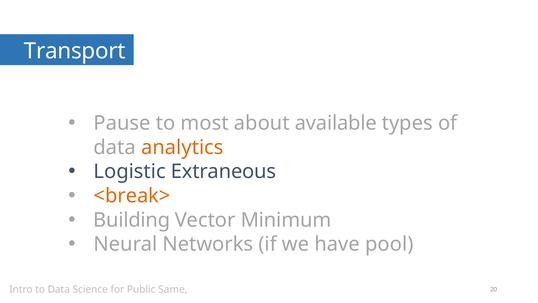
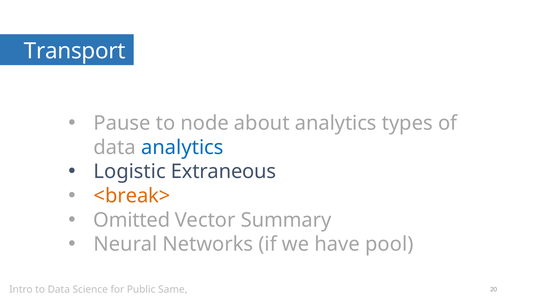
most: most -> node (205, 123)
about available: available -> analytics (336, 123)
analytics colour: orange -> blue (182, 147)
Building: Building -> Omitted (132, 220)
Minimum: Minimum -> Summary (286, 220)
